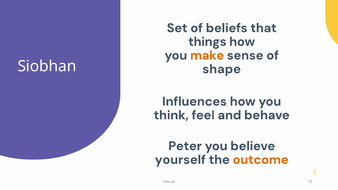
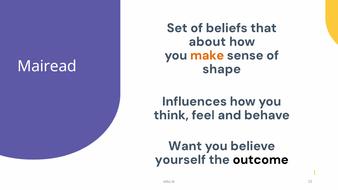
things: things -> about (207, 42)
Siobhan: Siobhan -> Mairead (47, 66)
Peter: Peter -> Want (185, 146)
outcome colour: orange -> black (261, 160)
